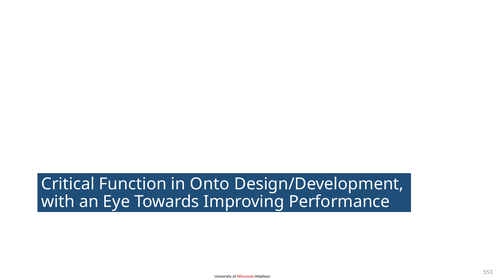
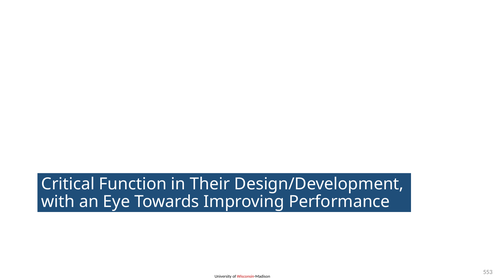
Onto: Onto -> Their (210, 184)
